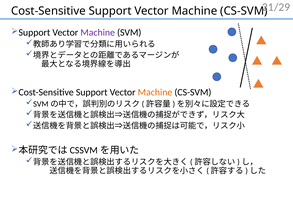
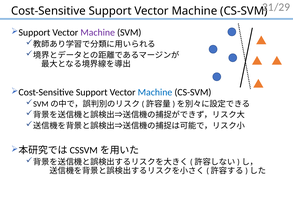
Machine colour: orange -> blue (155, 92)
